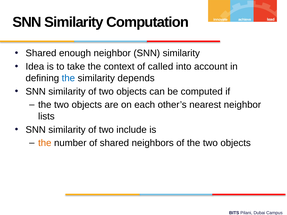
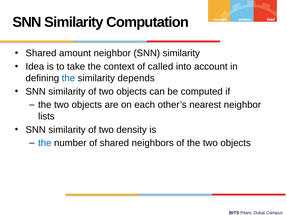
enough: enough -> amount (75, 53)
include: include -> density (132, 130)
the colour: orange -> blue (45, 143)
